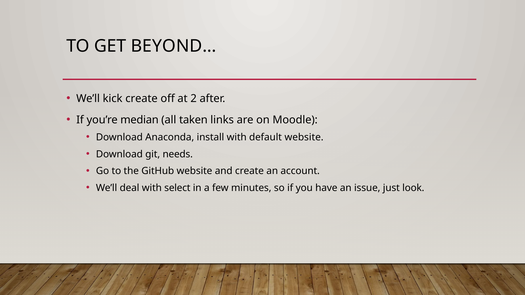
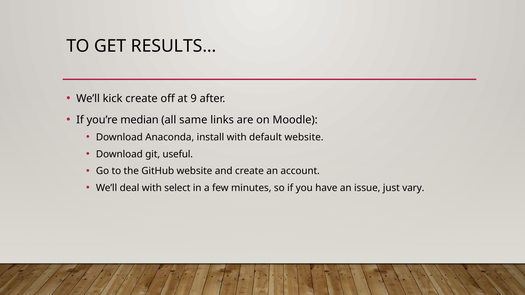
BEYOND…: BEYOND… -> RESULTS… (174, 46)
2: 2 -> 9 (194, 99)
taken: taken -> same (193, 120)
needs: needs -> useful (178, 154)
look: look -> vary (413, 188)
